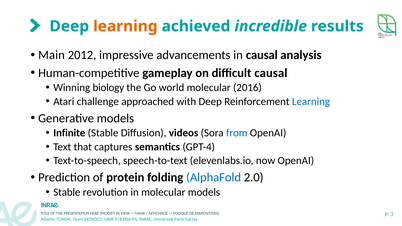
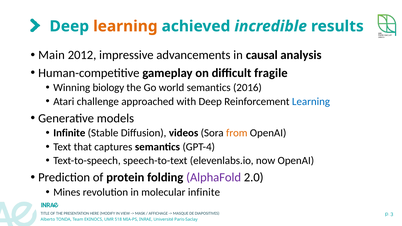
difficult causal: causal -> fragile (271, 73)
world molecular: molecular -> semantics (209, 88)
from colour: blue -> orange (237, 133)
AlphaFold colour: blue -> purple (214, 178)
Stable: Stable -> Mines (67, 192)
molecular models: models -> infinite (204, 192)
